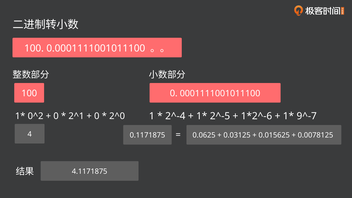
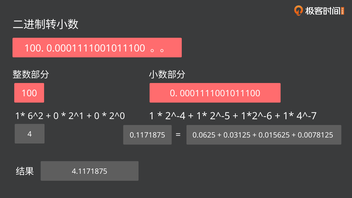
9^-7: 9^-7 -> 4^-7 (307, 116)
0^2: 0^2 -> 6^2 (36, 116)
